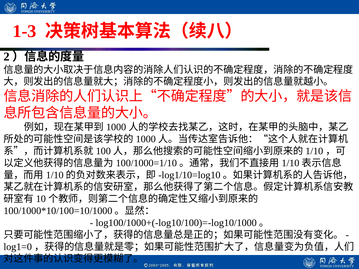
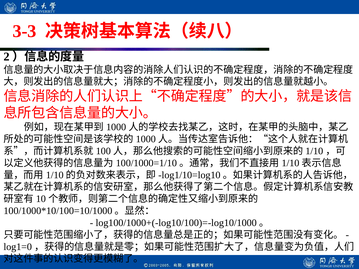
1-3: 1-3 -> 3-3 (25, 31)
